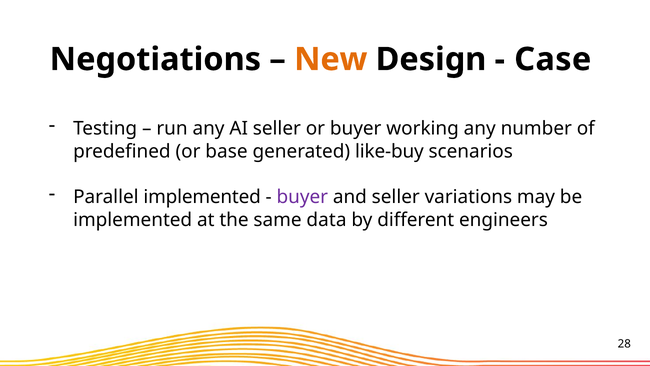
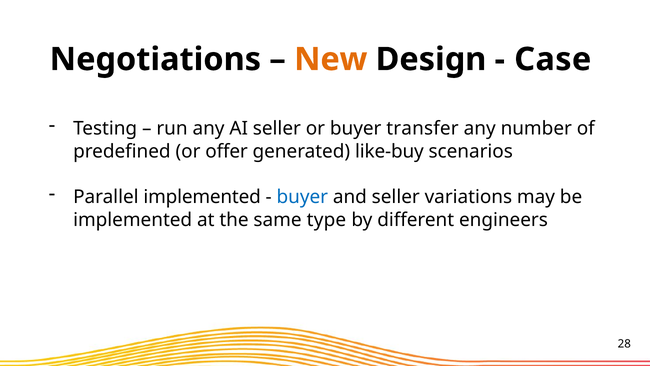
working: working -> transfer (423, 129)
base: base -> offer (227, 151)
buyer colour: purple -> blue (302, 197)
data: data -> type (326, 220)
